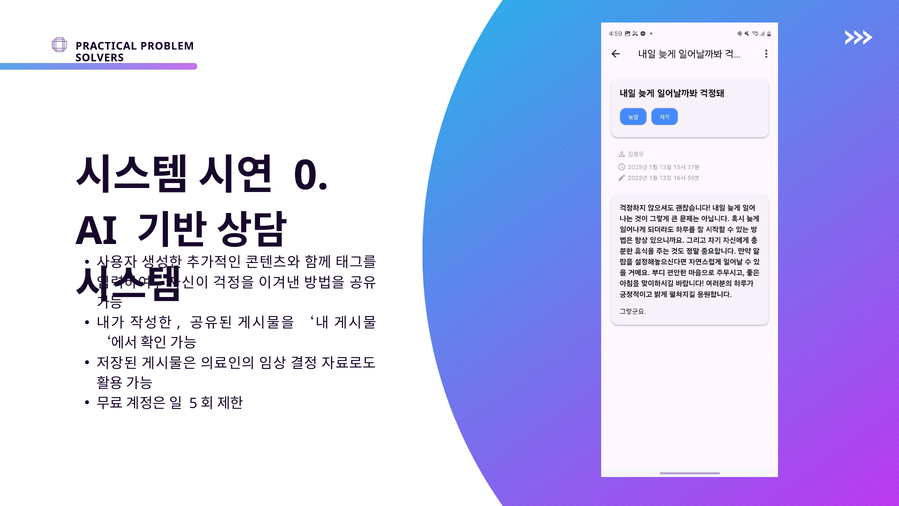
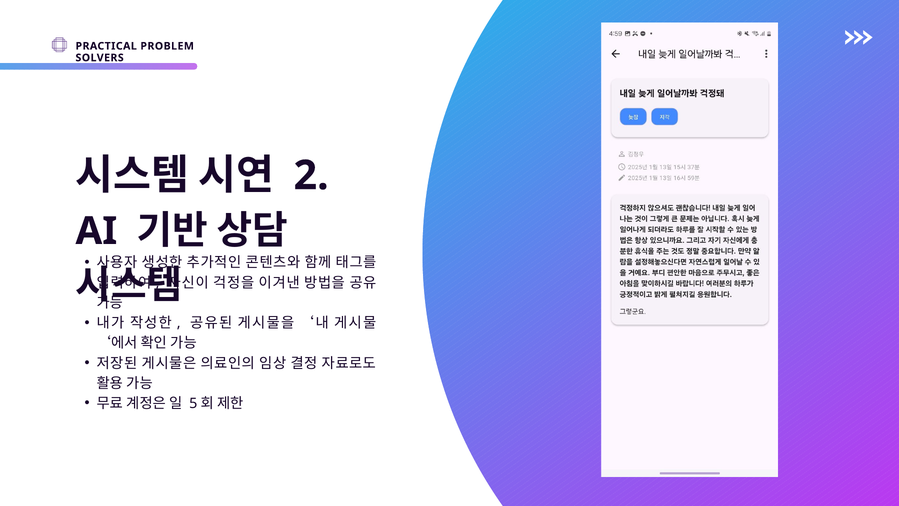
0: 0 -> 2 (311, 175)
